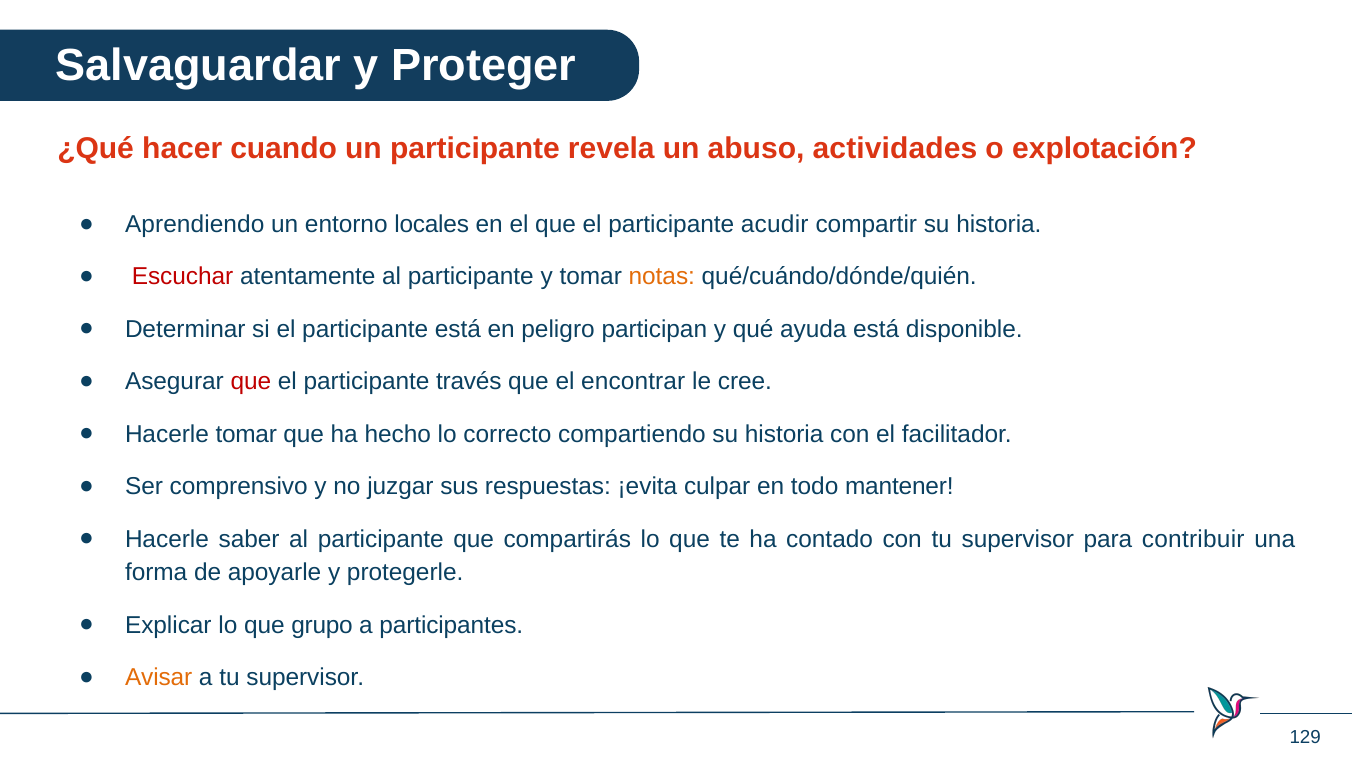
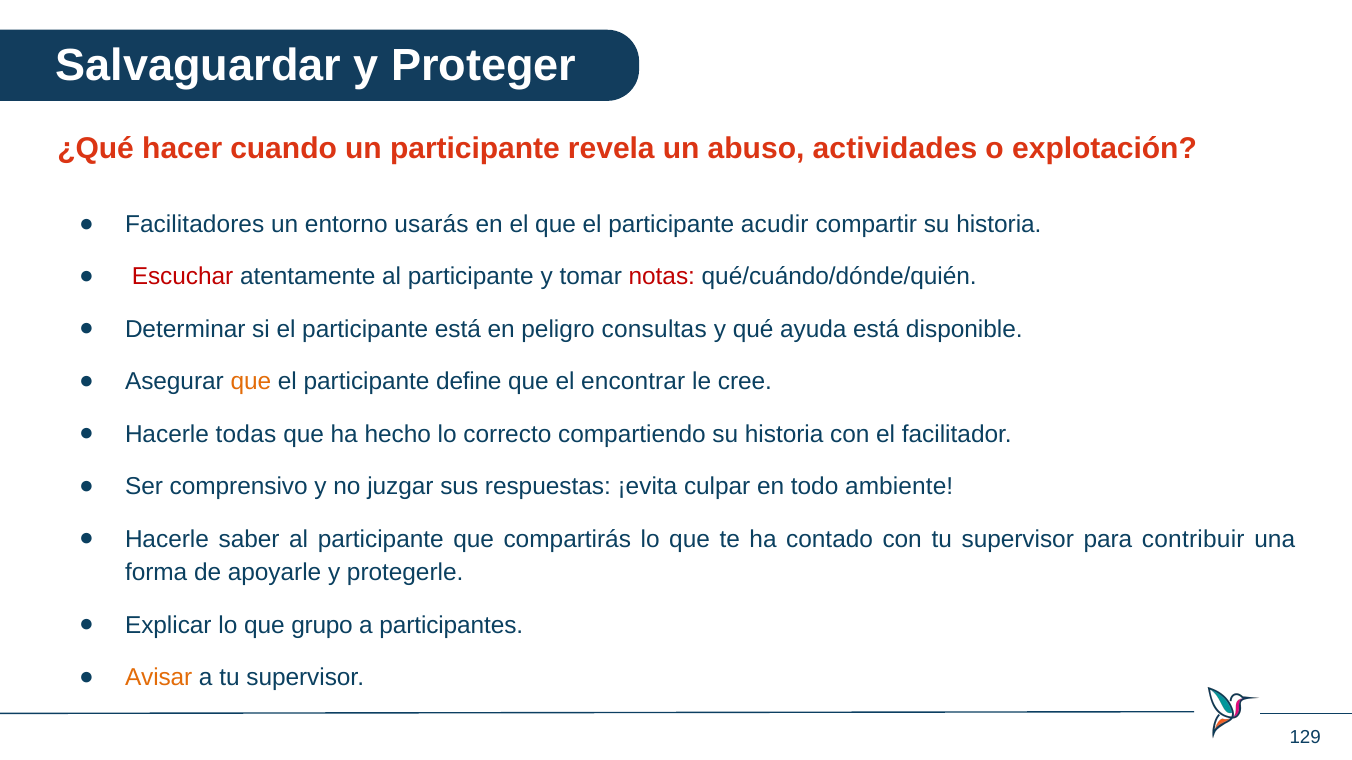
Aprendiendo: Aprendiendo -> Facilitadores (195, 225)
locales: locales -> usarás (431, 225)
notas colour: orange -> red (662, 277)
participan: participan -> consultas (654, 330)
que colour: red -> orange (251, 382)
través: través -> define (469, 382)
Hacerle tomar: tomar -> todas (246, 434)
mantener: mantener -> ambiente (899, 487)
